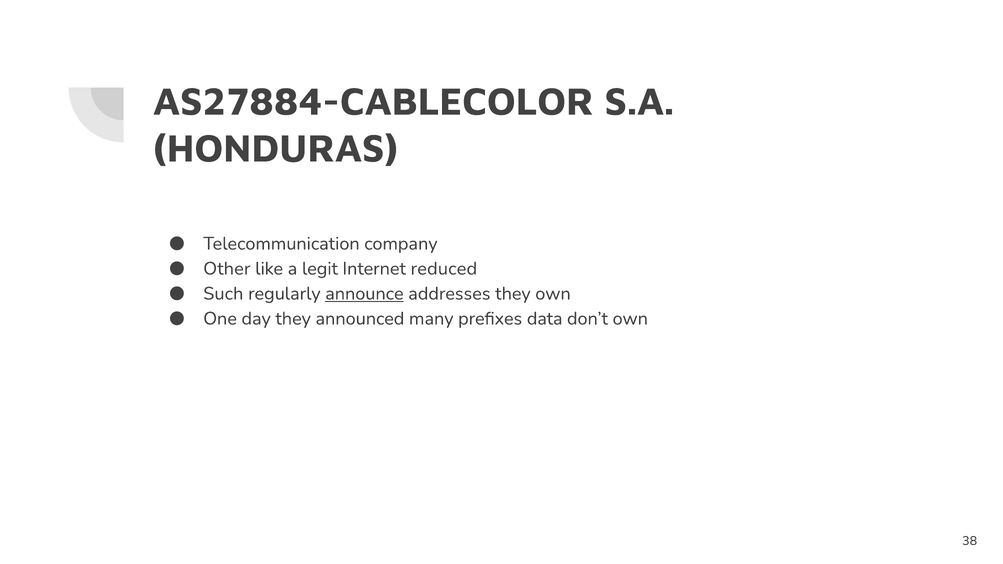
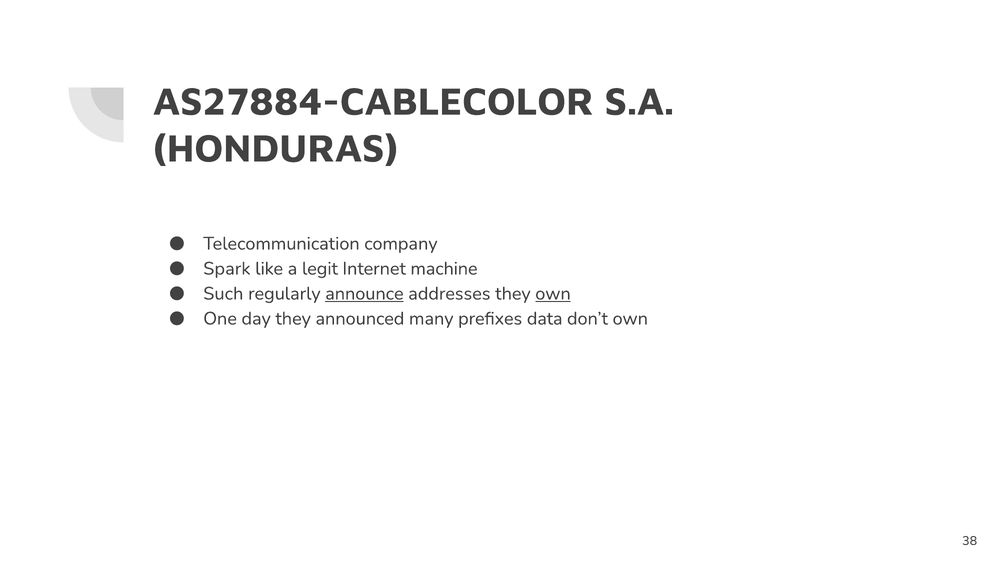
Other: Other -> Spark (227, 269)
reduced: reduced -> machine (444, 269)
own underline: none -> present (553, 294)
